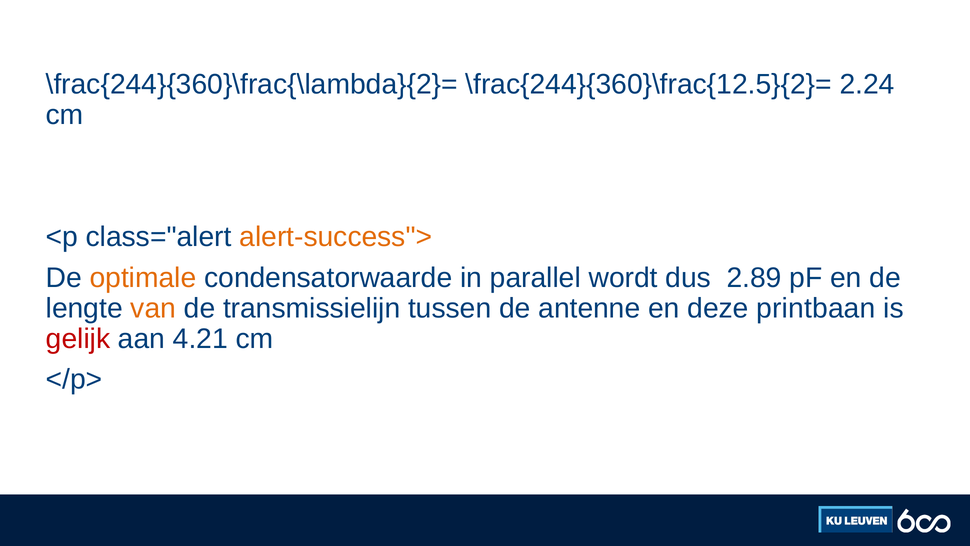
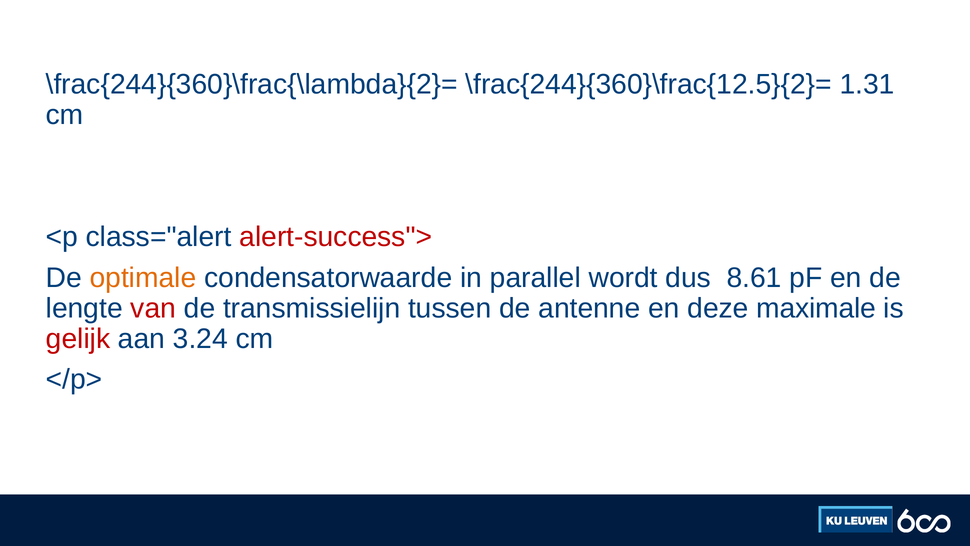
2.24: 2.24 -> 1.31 (867, 84)
alert-success"> colour: orange -> red (336, 237)
2.89: 2.89 -> 8.61 (754, 277)
van colour: orange -> red (153, 308)
printbaan: printbaan -> maximale (816, 308)
4.21: 4.21 -> 3.24 (200, 339)
